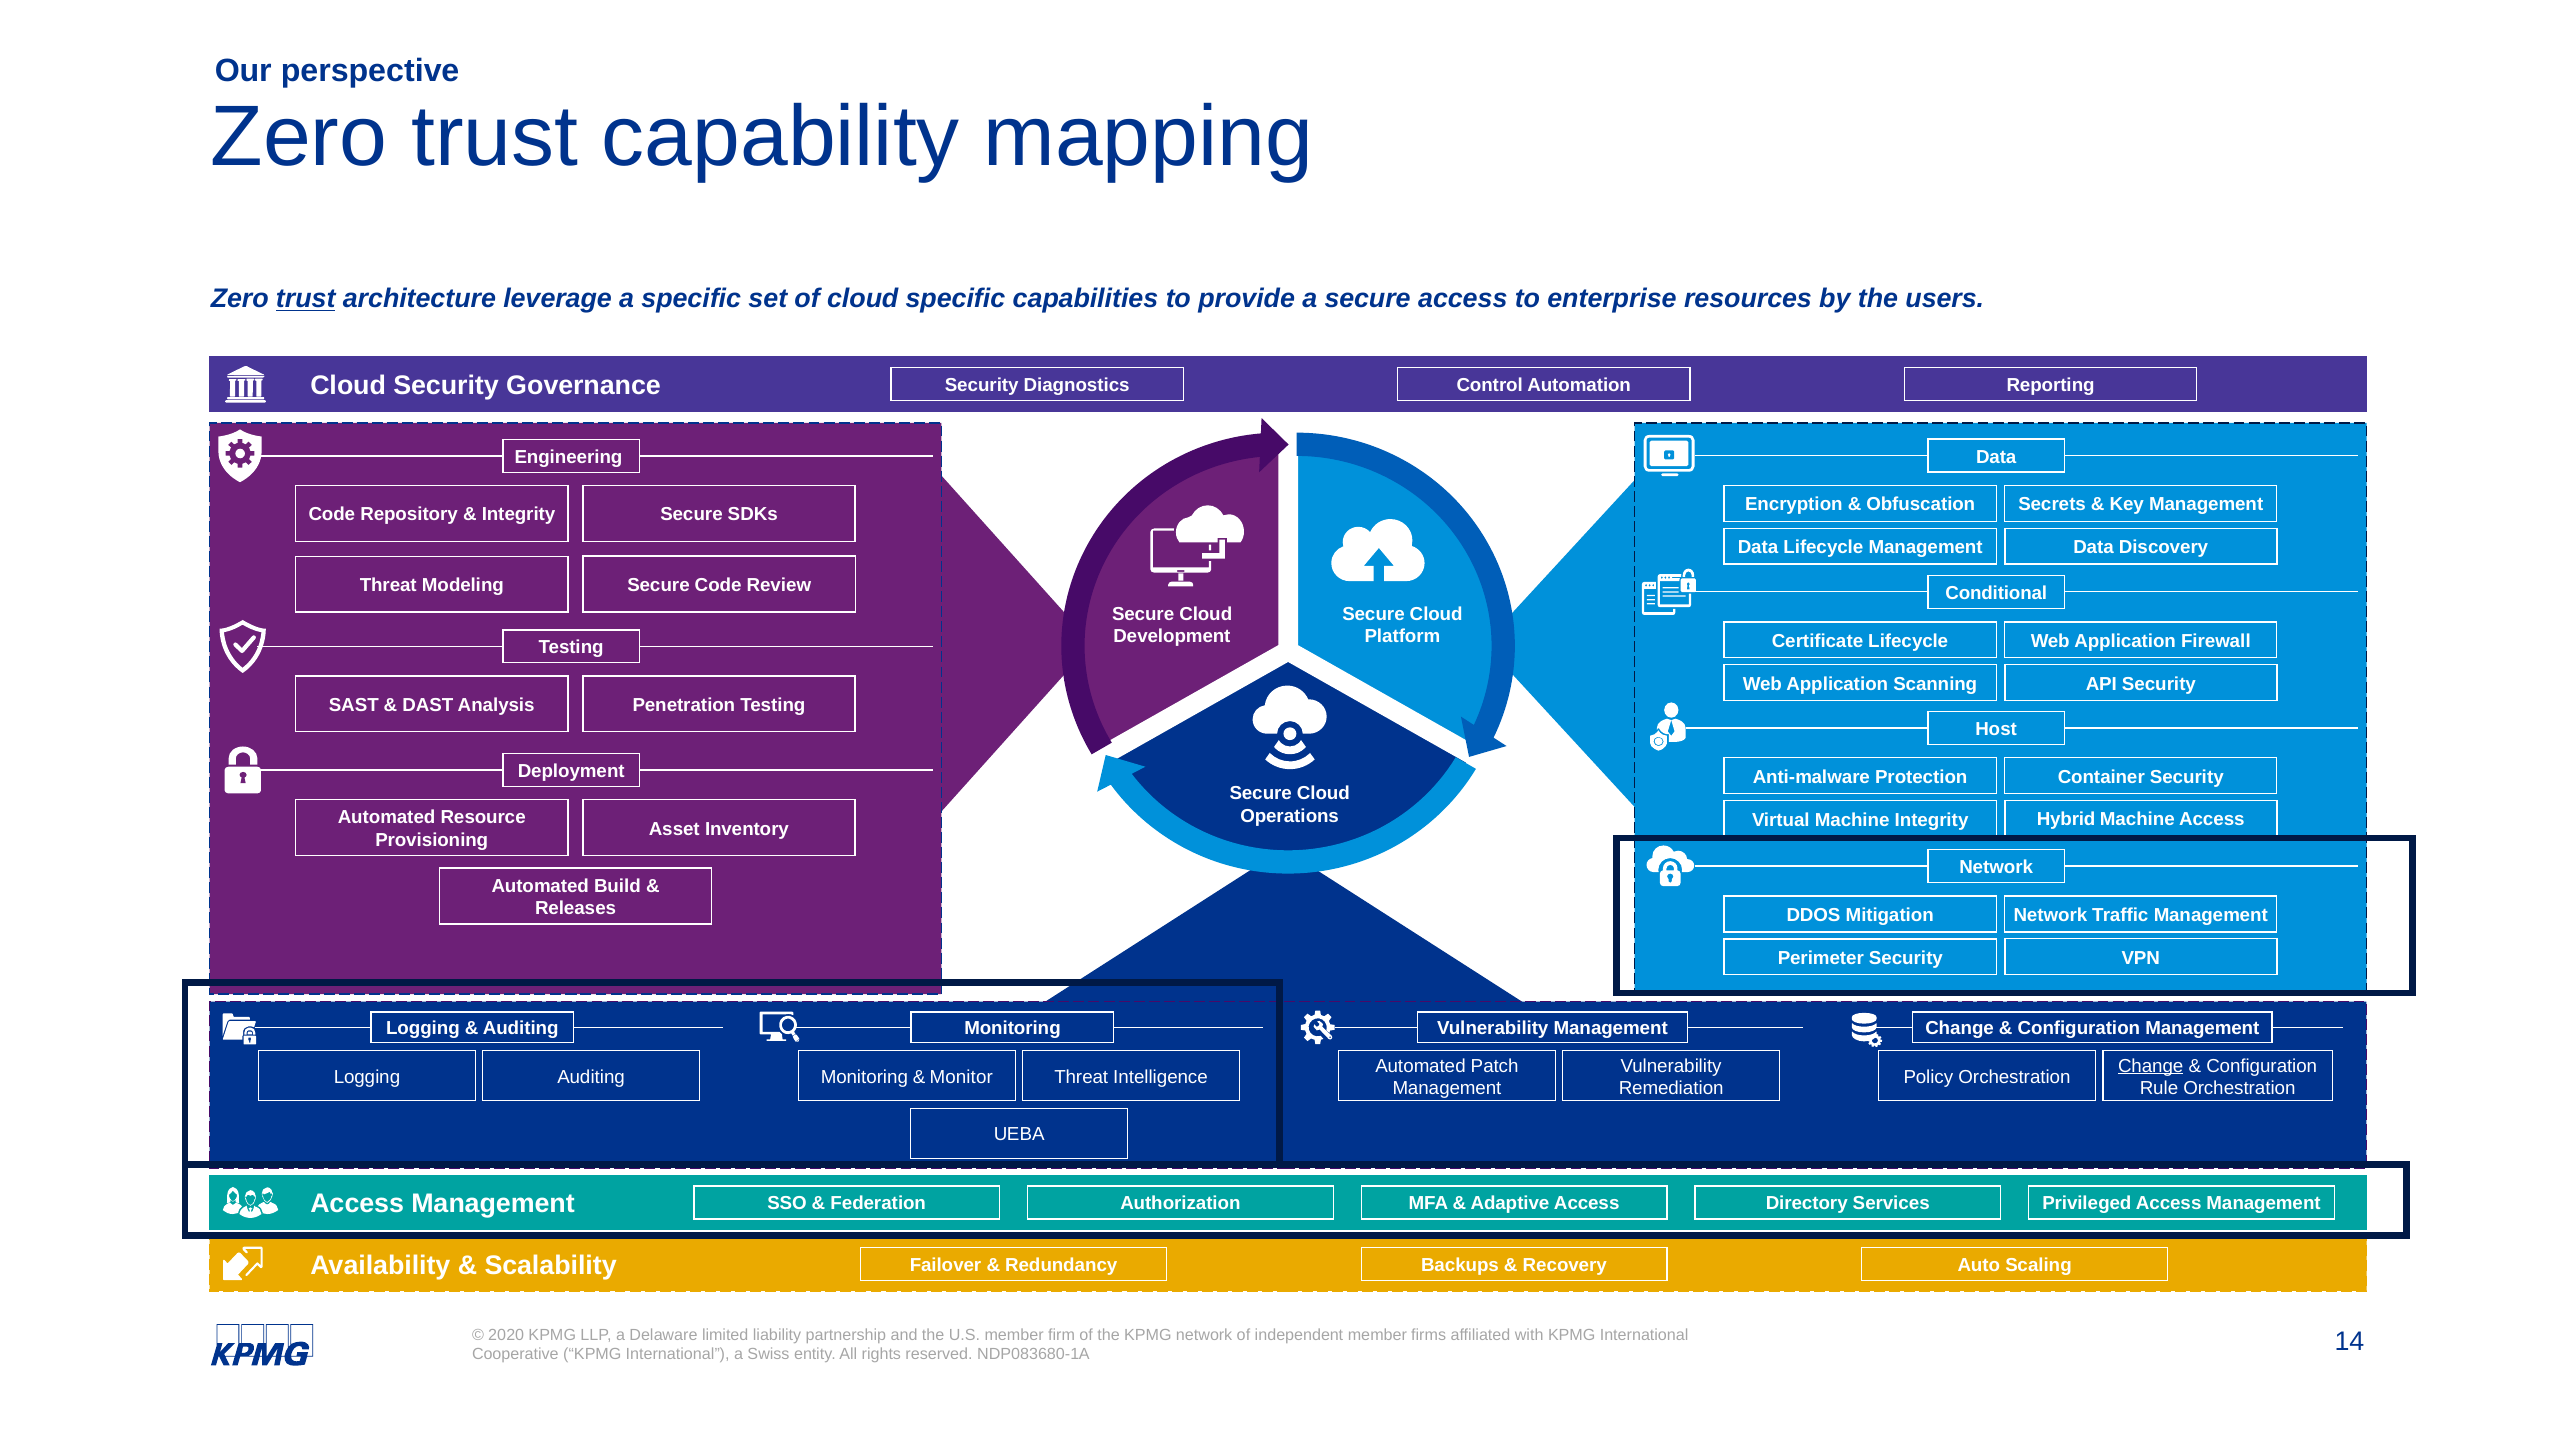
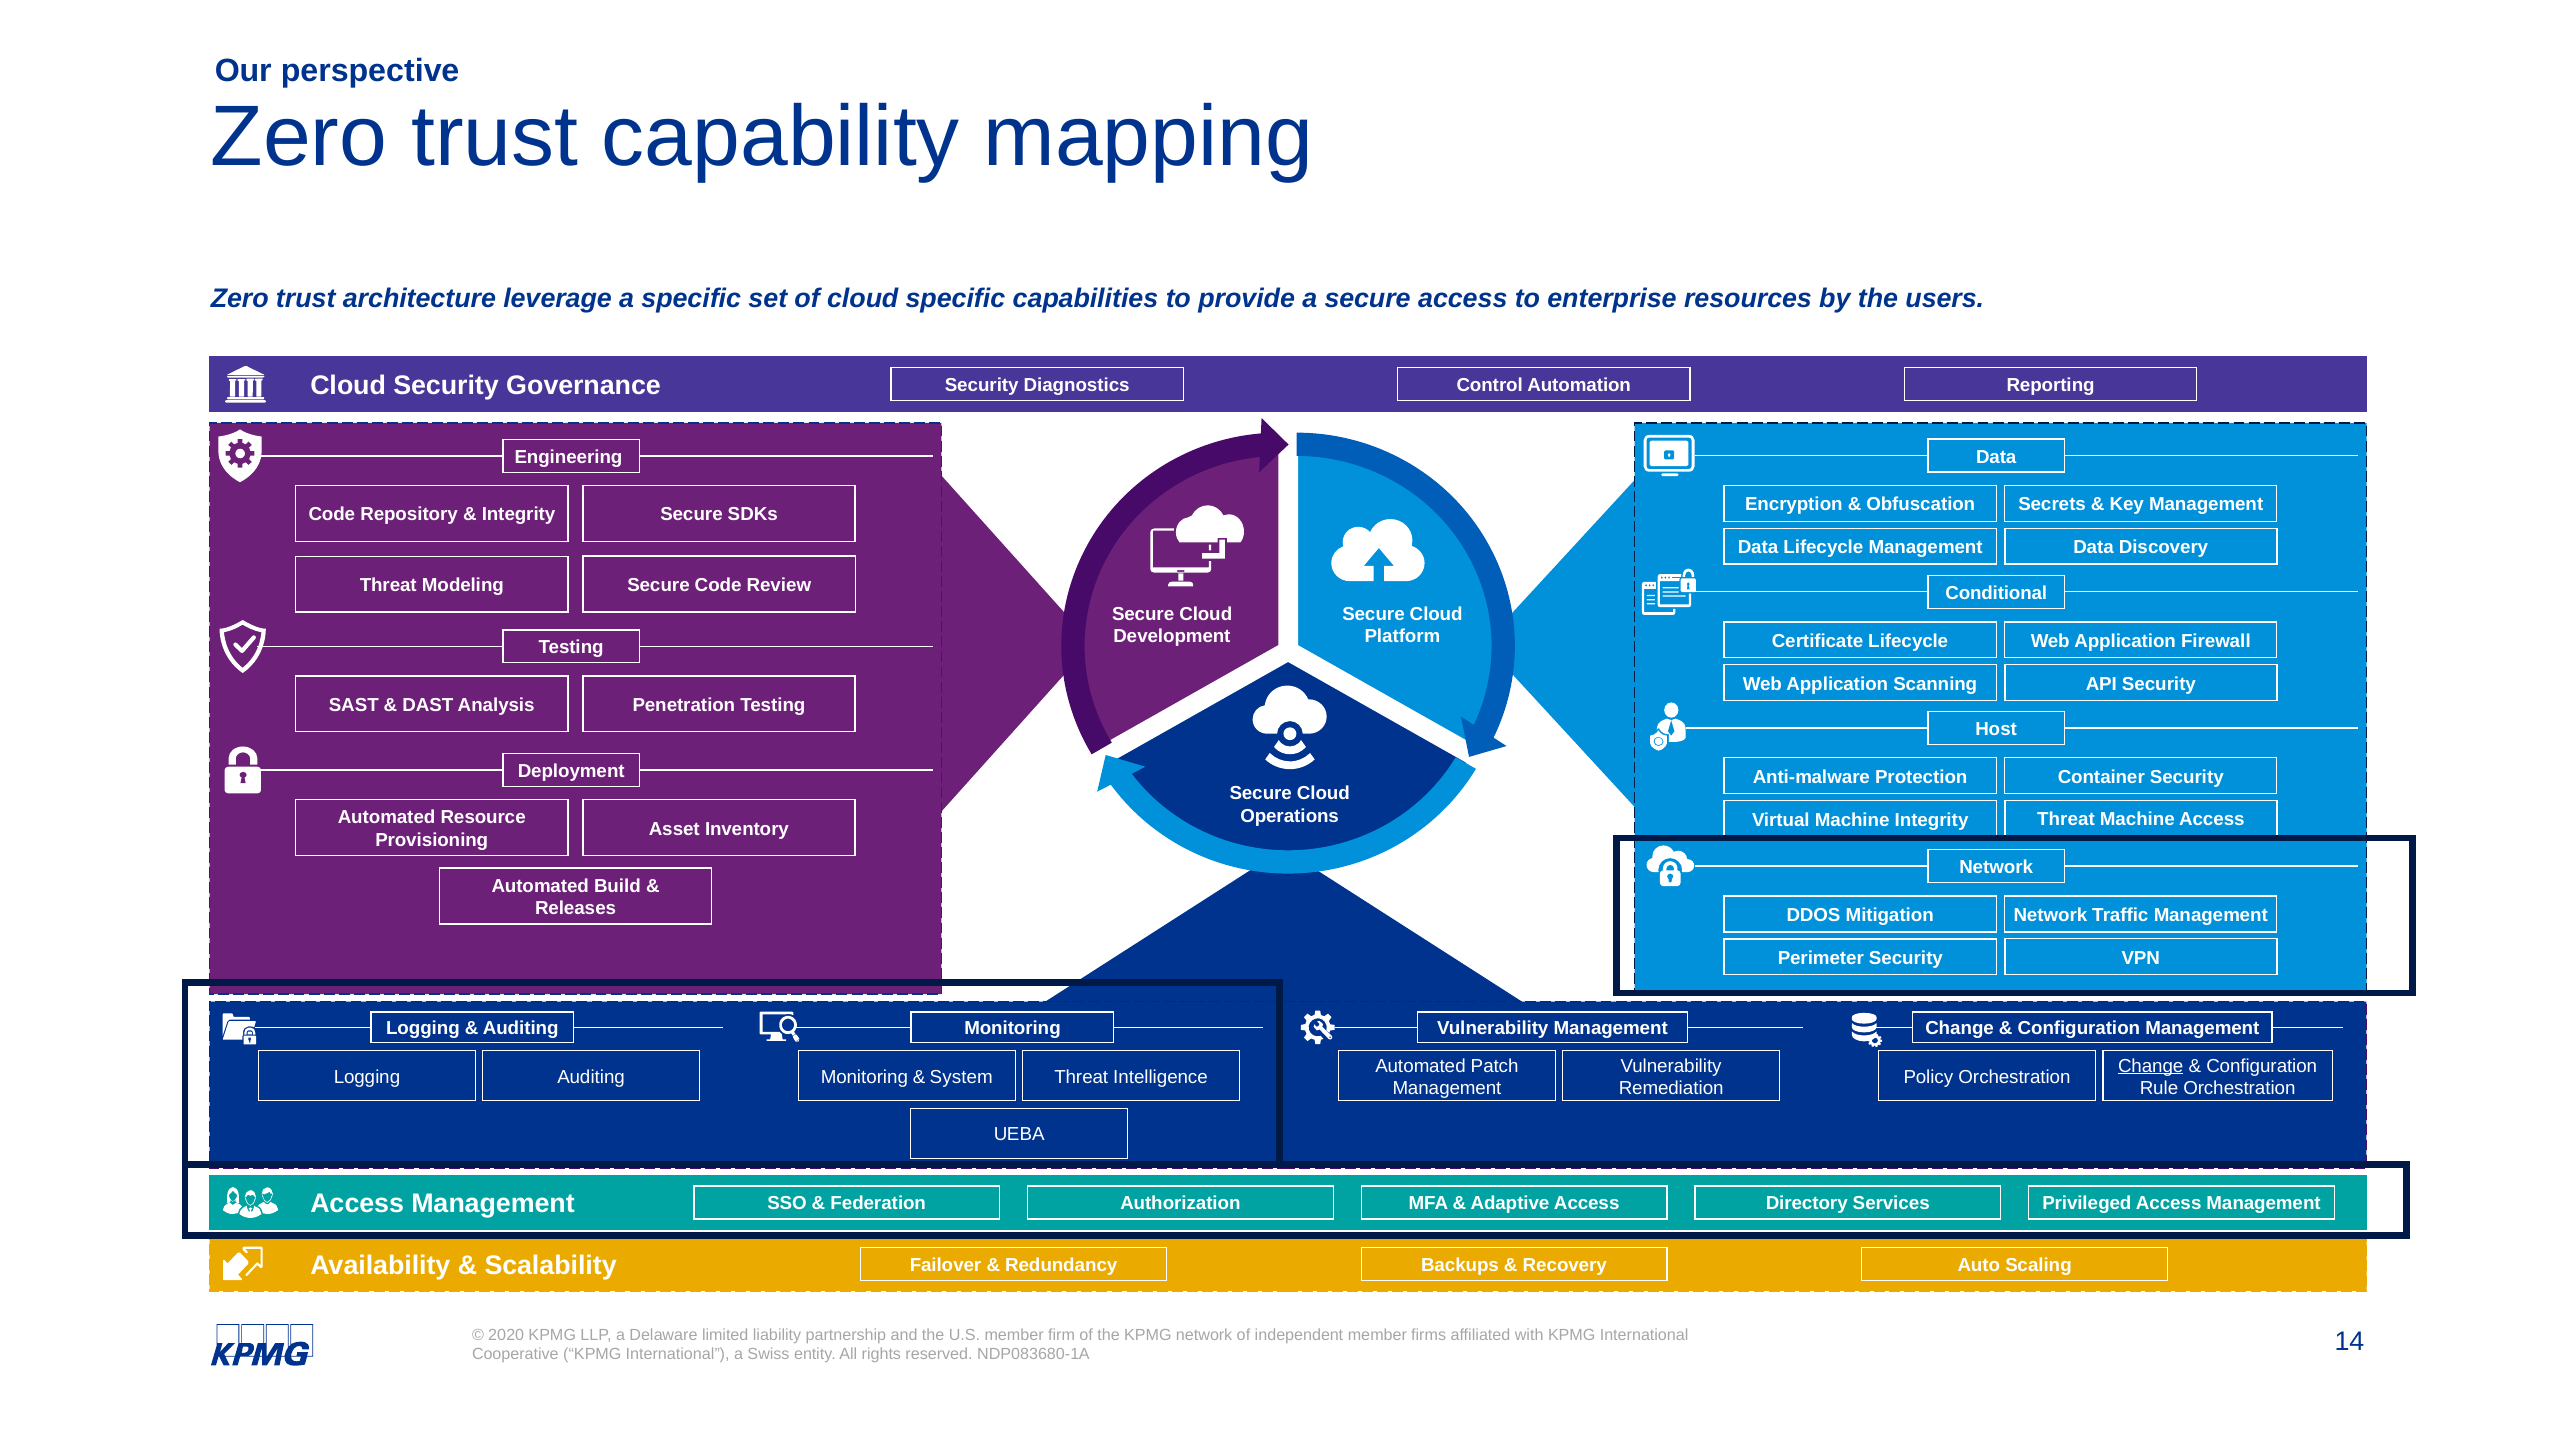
trust underline: present -> none (306, 299)
Hybrid: Hybrid -> Threat (2066, 820)
Monitor: Monitor -> System (961, 1077)
